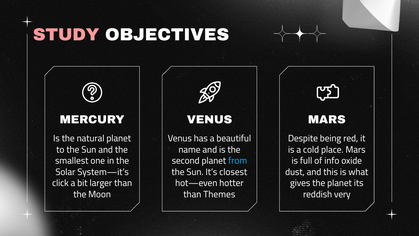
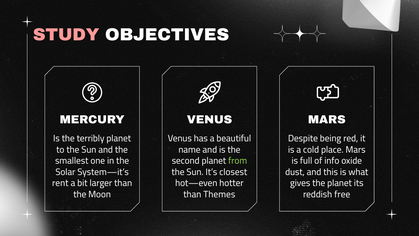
natural: natural -> terribly (91, 138)
from colour: light blue -> light green (238, 161)
click: click -> rent (60, 183)
very: very -> free (342, 194)
